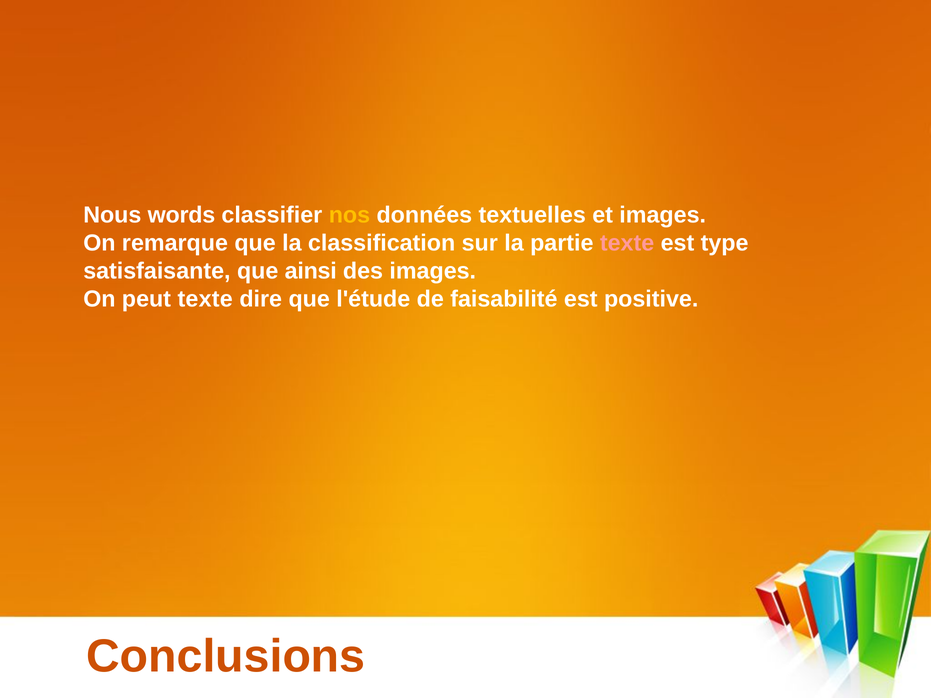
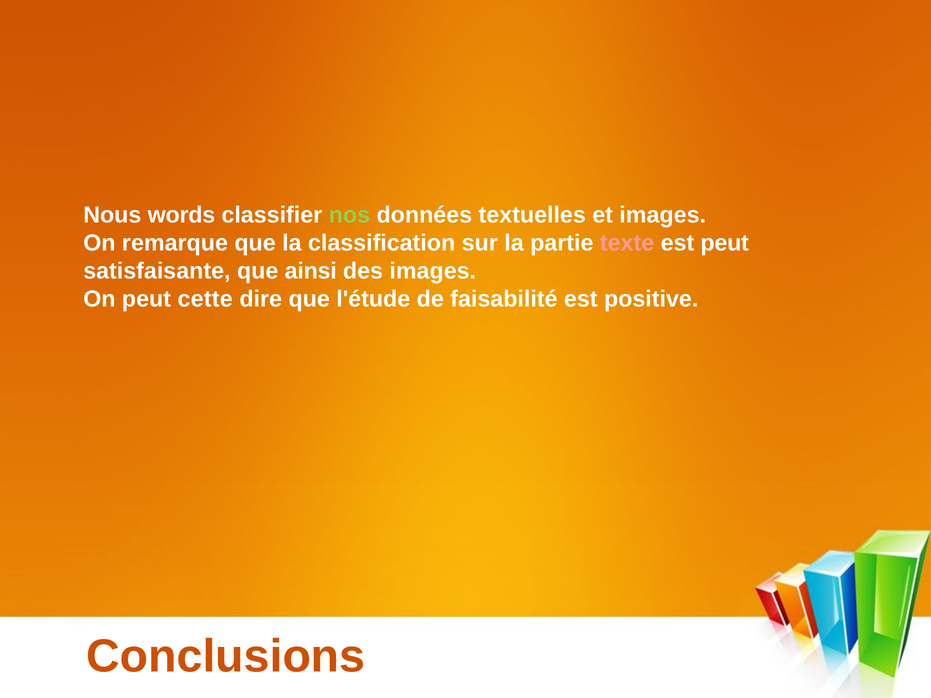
nos colour: yellow -> light green (349, 215)
est type: type -> peut (725, 243)
peut texte: texte -> cette (205, 299)
